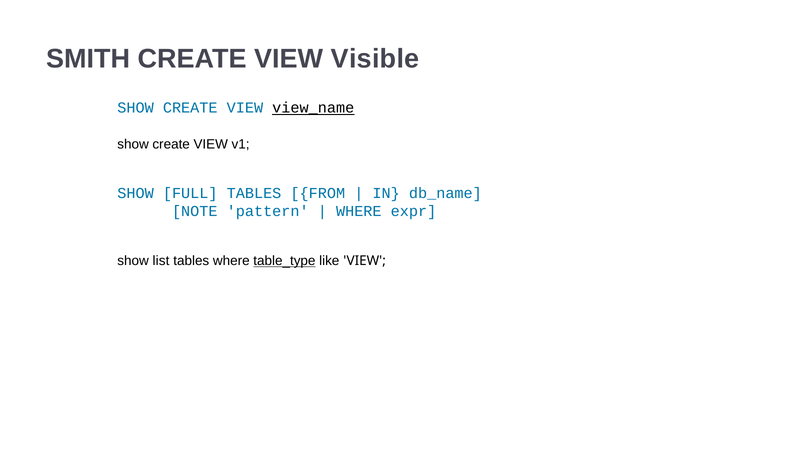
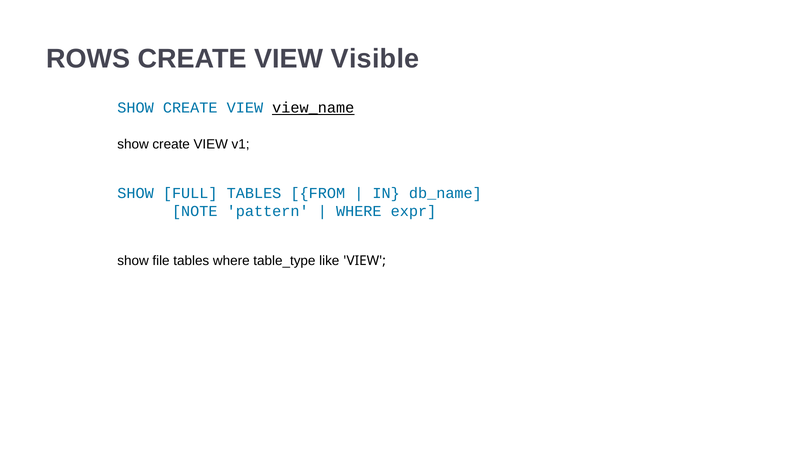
SMITH: SMITH -> ROWS (88, 59)
list: list -> file (161, 261)
table_type underline: present -> none (284, 261)
